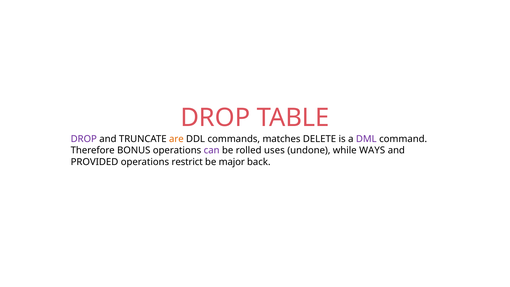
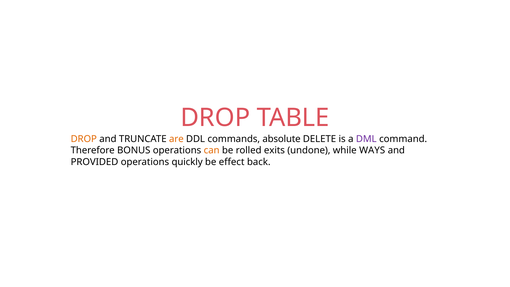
DROP colour: purple -> orange (84, 139)
matches: matches -> absolute (282, 139)
can colour: purple -> orange (212, 150)
uses: uses -> exits (274, 150)
restrict: restrict -> quickly (187, 162)
major: major -> effect (232, 162)
